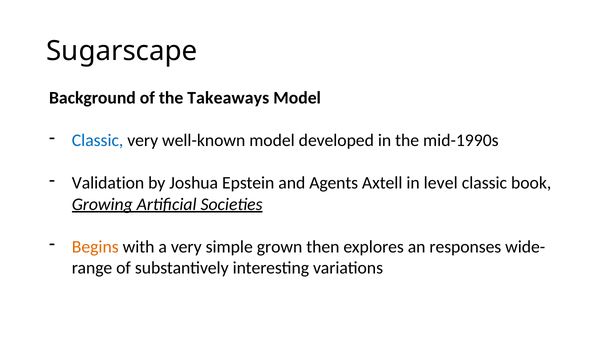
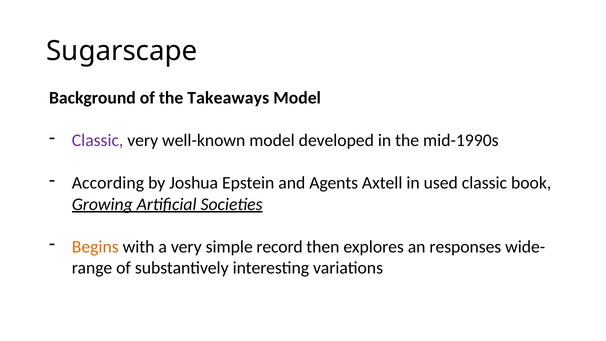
Classic colour: blue -> purple (98, 141)
Validation: Validation -> According (108, 183)
level: level -> used (441, 183)
grown: grown -> record (280, 247)
